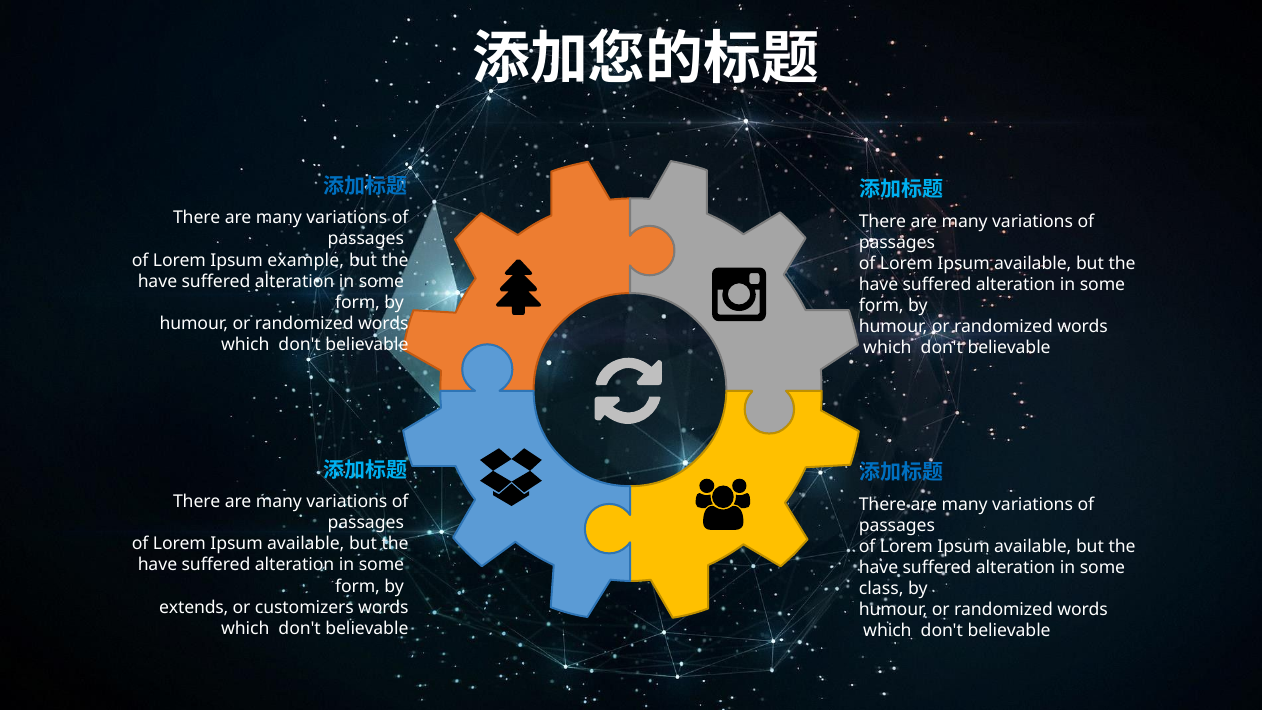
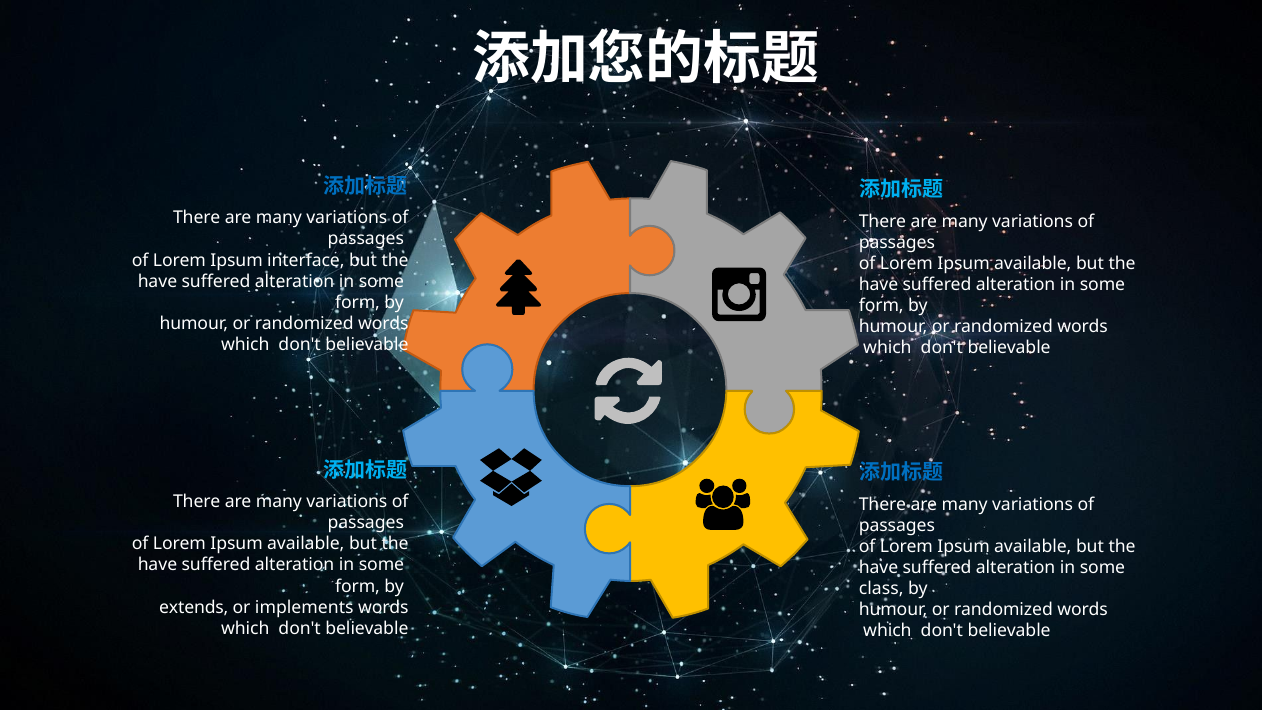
example: example -> interface (306, 260)
customizers: customizers -> implements (304, 607)
